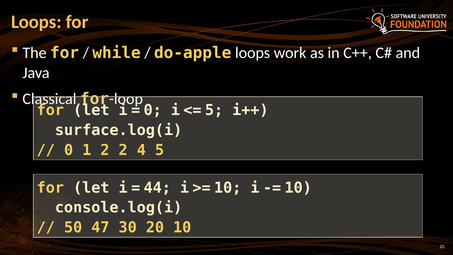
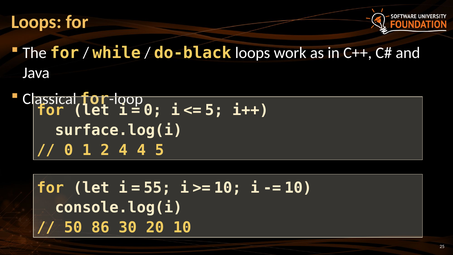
do-apple: do-apple -> do-black (193, 53)
2 2: 2 -> 4 (123, 150)
44: 44 -> 55 (157, 188)
47: 47 -> 86 (100, 228)
